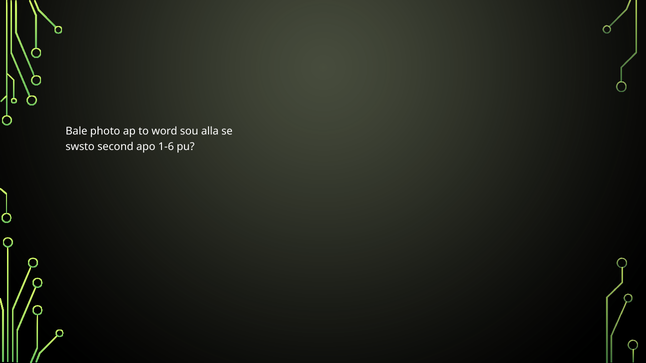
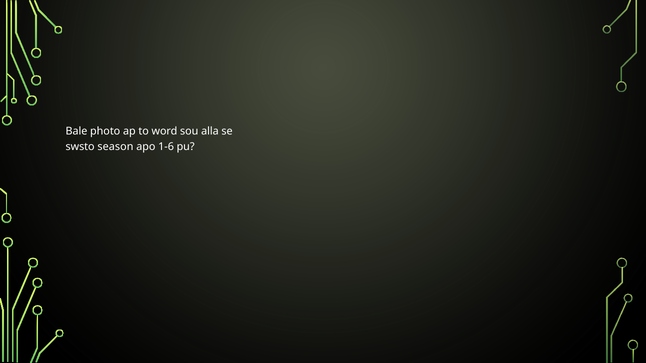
second: second -> season (115, 147)
